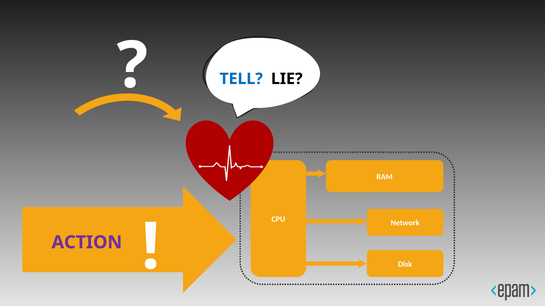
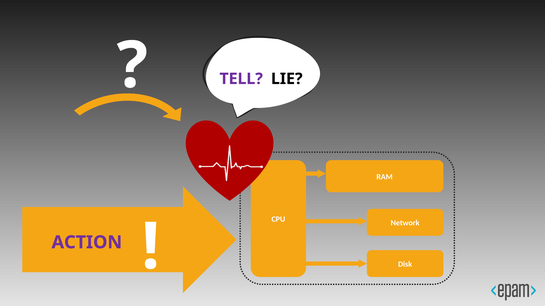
TELL colour: blue -> purple (241, 79)
